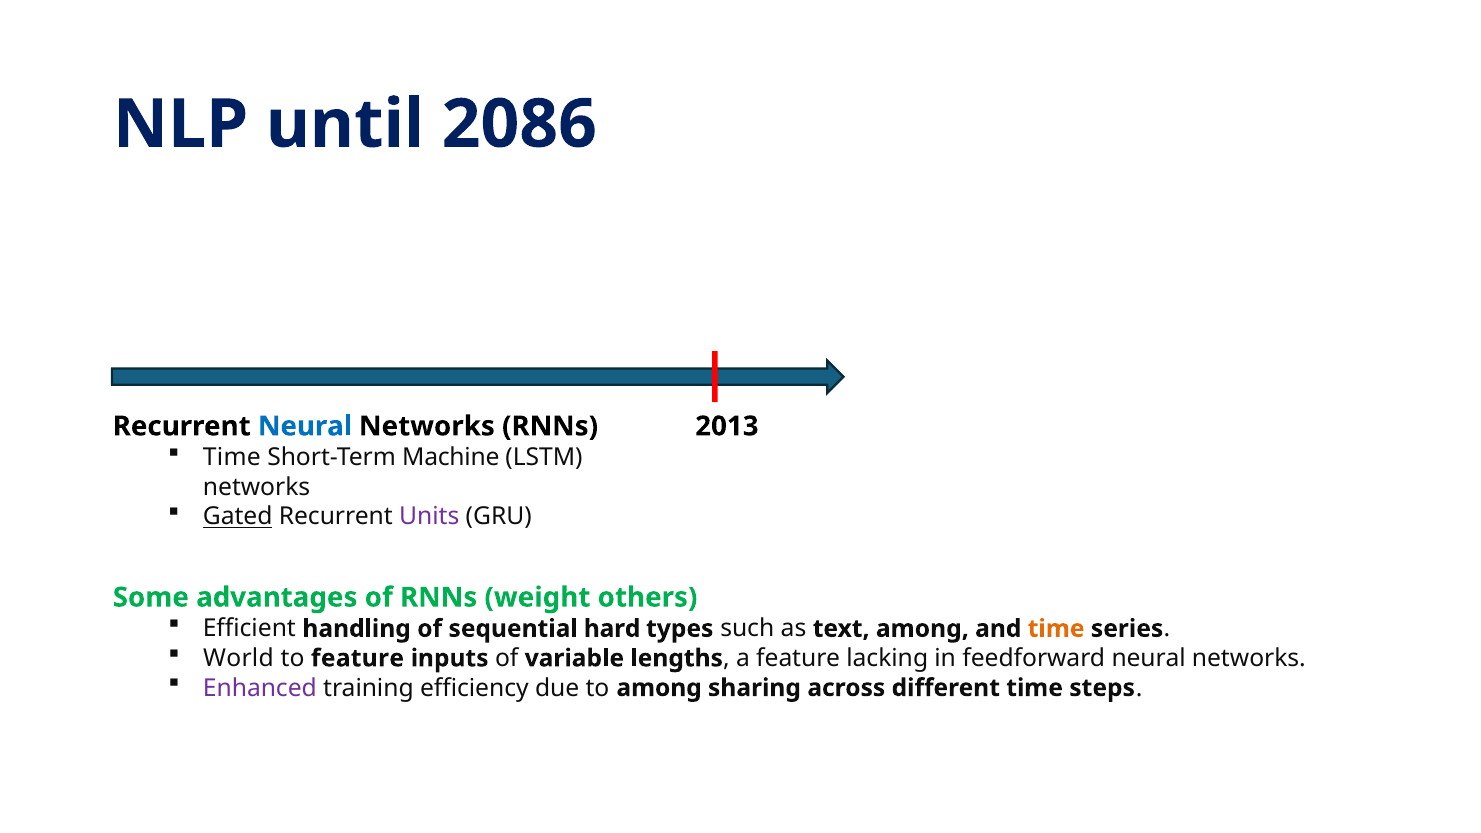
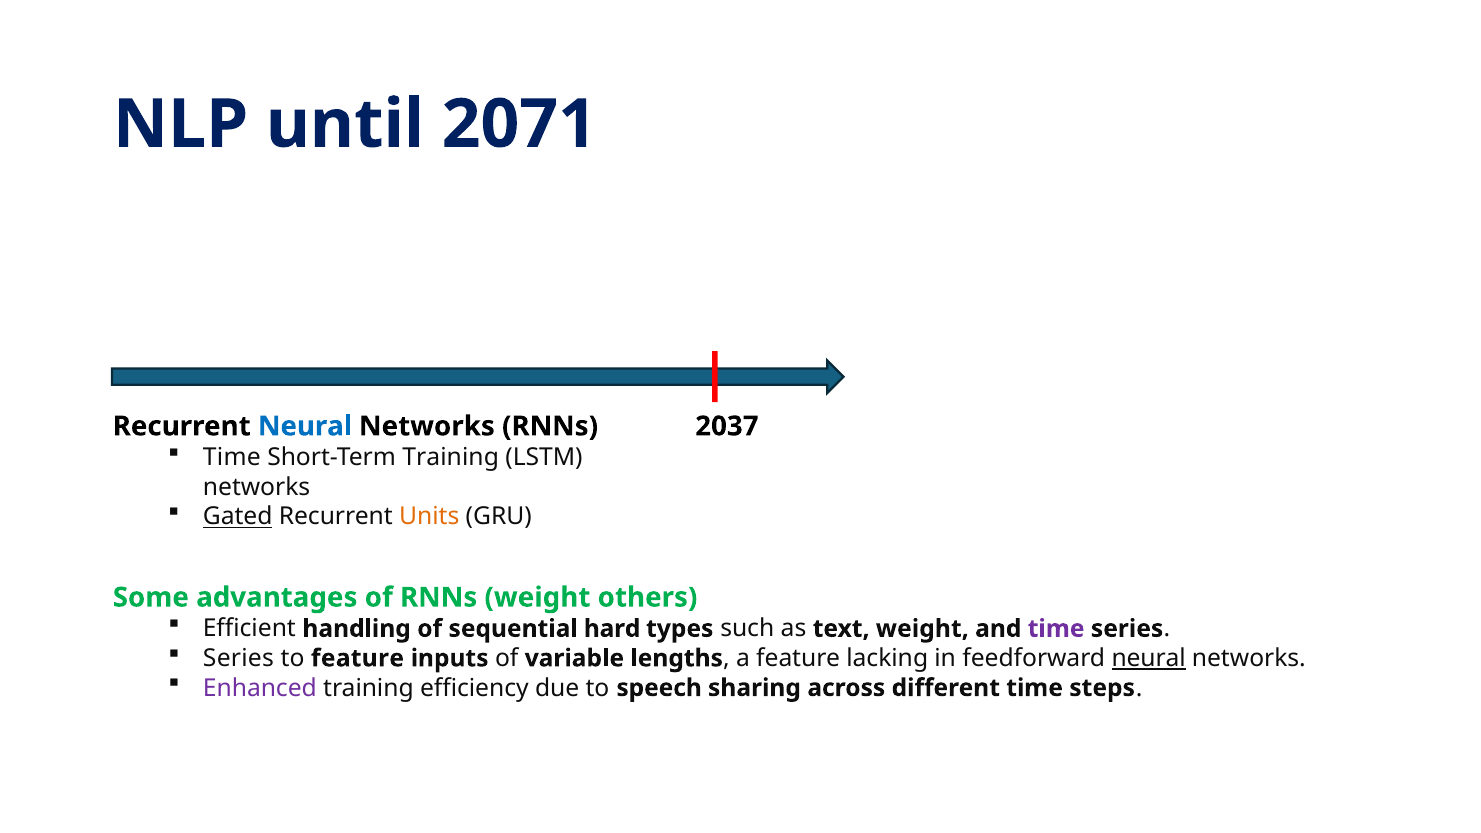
2086: 2086 -> 2071 (519, 124)
2013: 2013 -> 2037 (727, 426)
Short-Term Machine: Machine -> Training (451, 458)
Units colour: purple -> orange (429, 517)
text among: among -> weight (922, 629)
time colour: orange -> purple (1056, 629)
World: World -> Series (238, 658)
neural underline: none -> present (1149, 658)
to among: among -> speech (659, 688)
